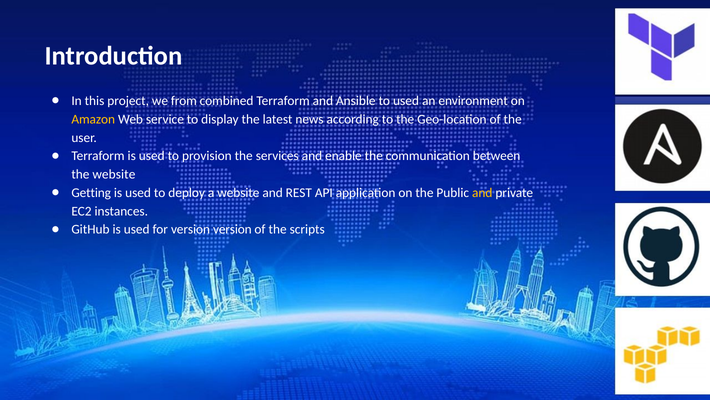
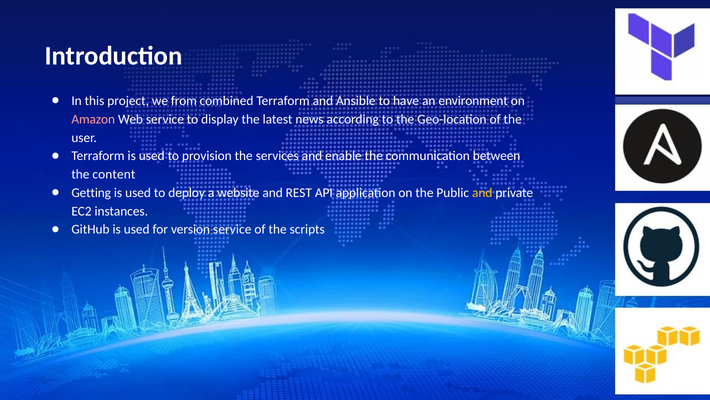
to used: used -> have (406, 101)
Amazon colour: yellow -> pink (93, 119)
the website: website -> content (114, 174)
version version: version -> service (232, 229)
